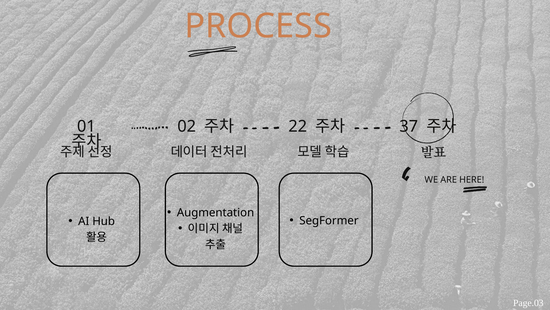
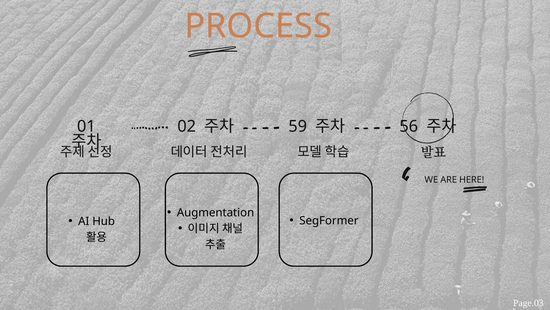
22: 22 -> 59 (298, 126)
37: 37 -> 56 (409, 126)
